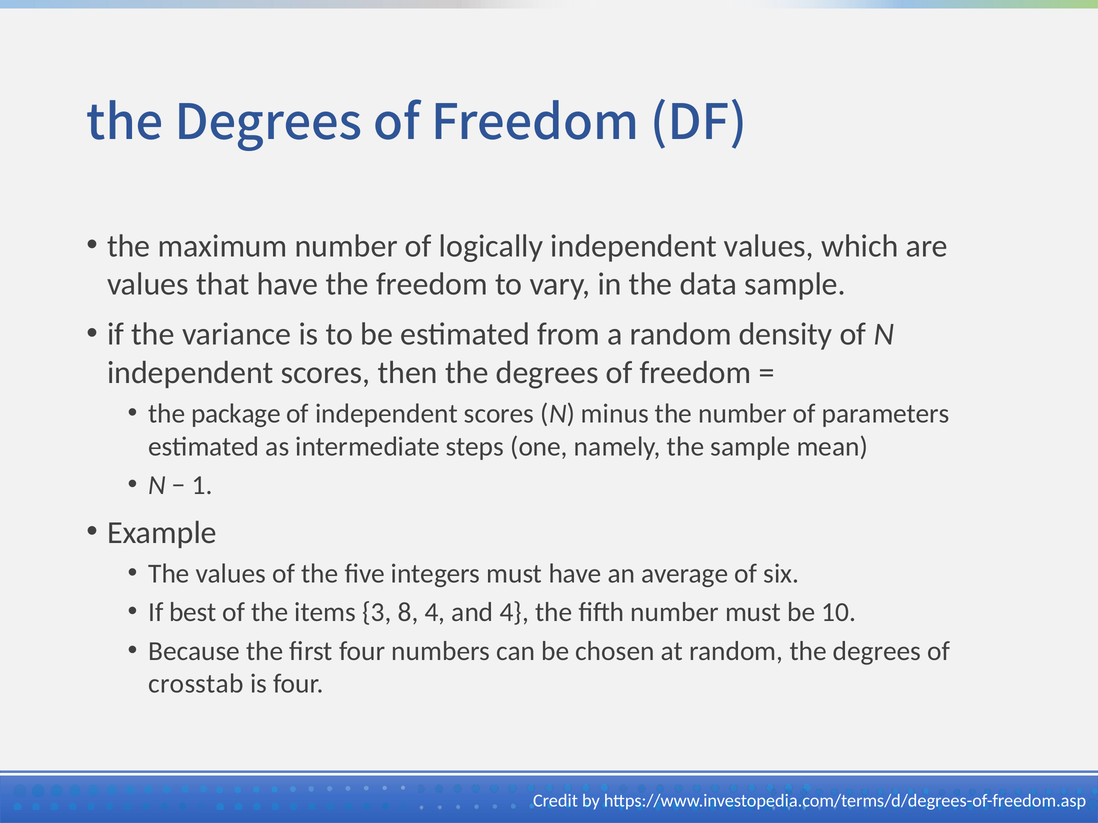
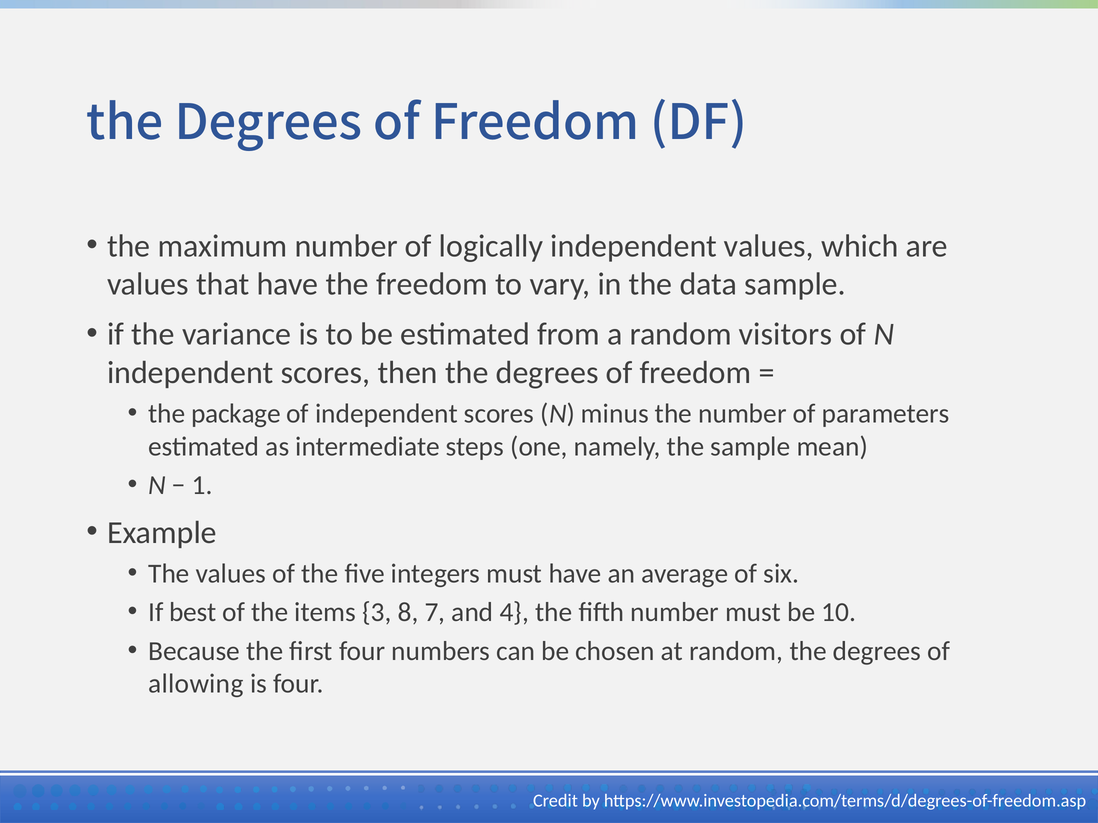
density: density -> visitors (785, 334)
8 4: 4 -> 7 (435, 613)
crosstab: crosstab -> allowing (196, 684)
